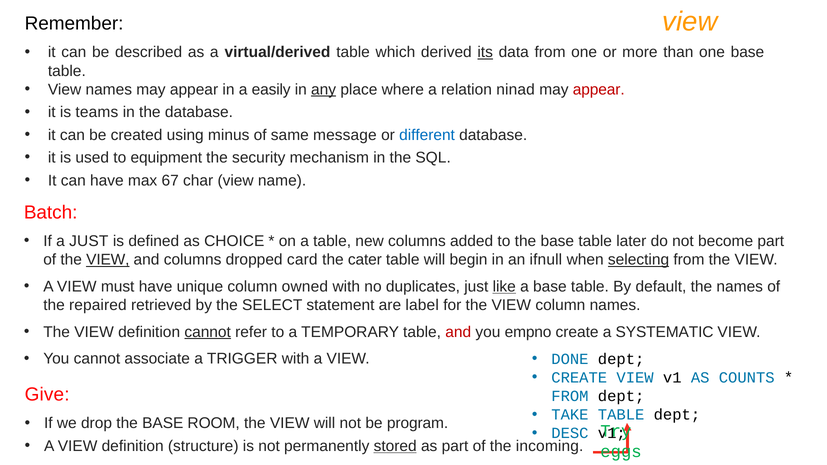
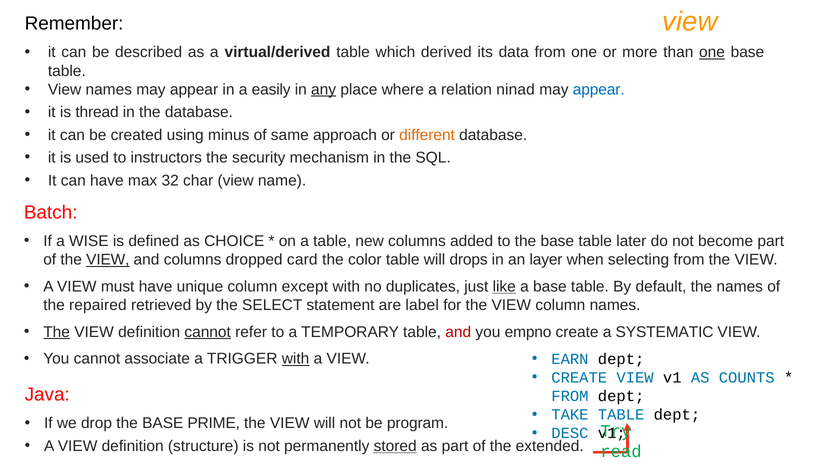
its underline: present -> none (485, 52)
one underline: none -> present (712, 52)
appear colour: red -> blue (599, 90)
teams: teams -> thread (97, 112)
message: message -> approach (345, 135)
different colour: blue -> orange (427, 135)
equipment: equipment -> instructors (166, 158)
67: 67 -> 32 (170, 180)
a JUST: JUST -> WISE (89, 241)
cater: cater -> color (365, 260)
begin: begin -> drops (469, 260)
ifnull: ifnull -> layer (546, 260)
selecting underline: present -> none (639, 260)
owned: owned -> except (305, 287)
The underline: none -> present (57, 332)
with underline: none -> present (296, 359)
DONE: DONE -> EARN (570, 359)
Give: Give -> Java (47, 395)
ROOM: ROOM -> PRIME (214, 424)
incoming: incoming -> extended (550, 446)
eggs: eggs -> read (621, 452)
